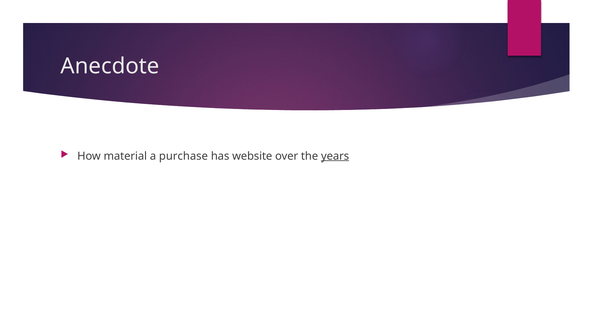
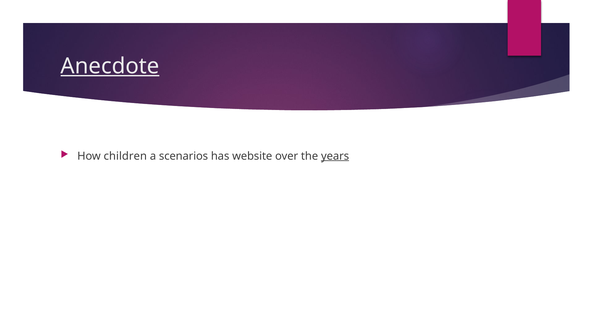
Anecdote underline: none -> present (110, 66)
material: material -> children (125, 156)
purchase: purchase -> scenarios (184, 156)
